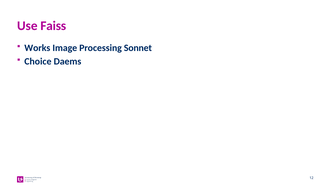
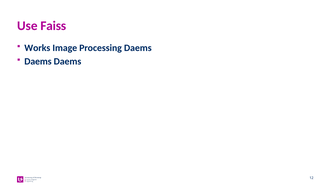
Processing Sonnet: Sonnet -> Daems (138, 48)
Choice: Choice -> Daems (38, 62)
